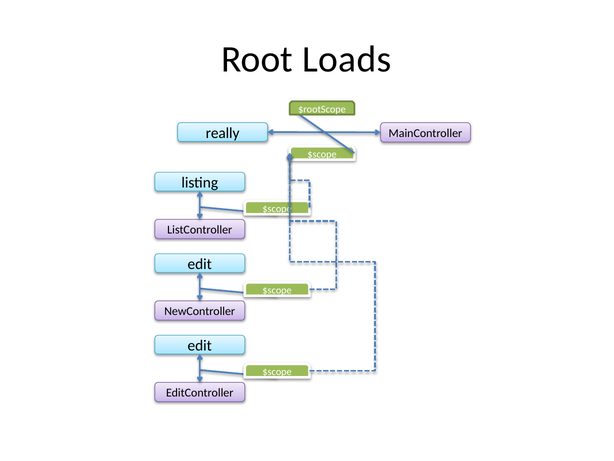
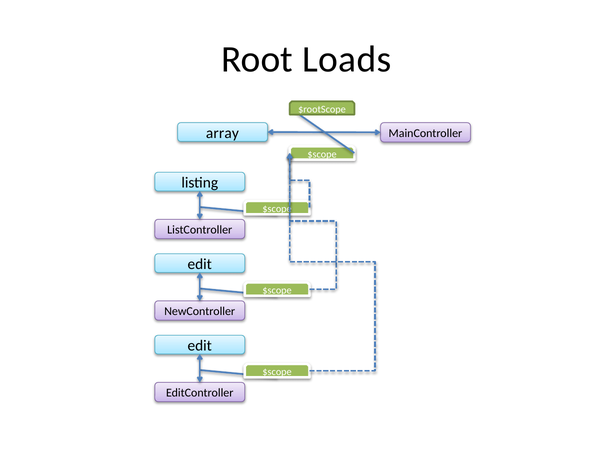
really: really -> array (222, 133)
